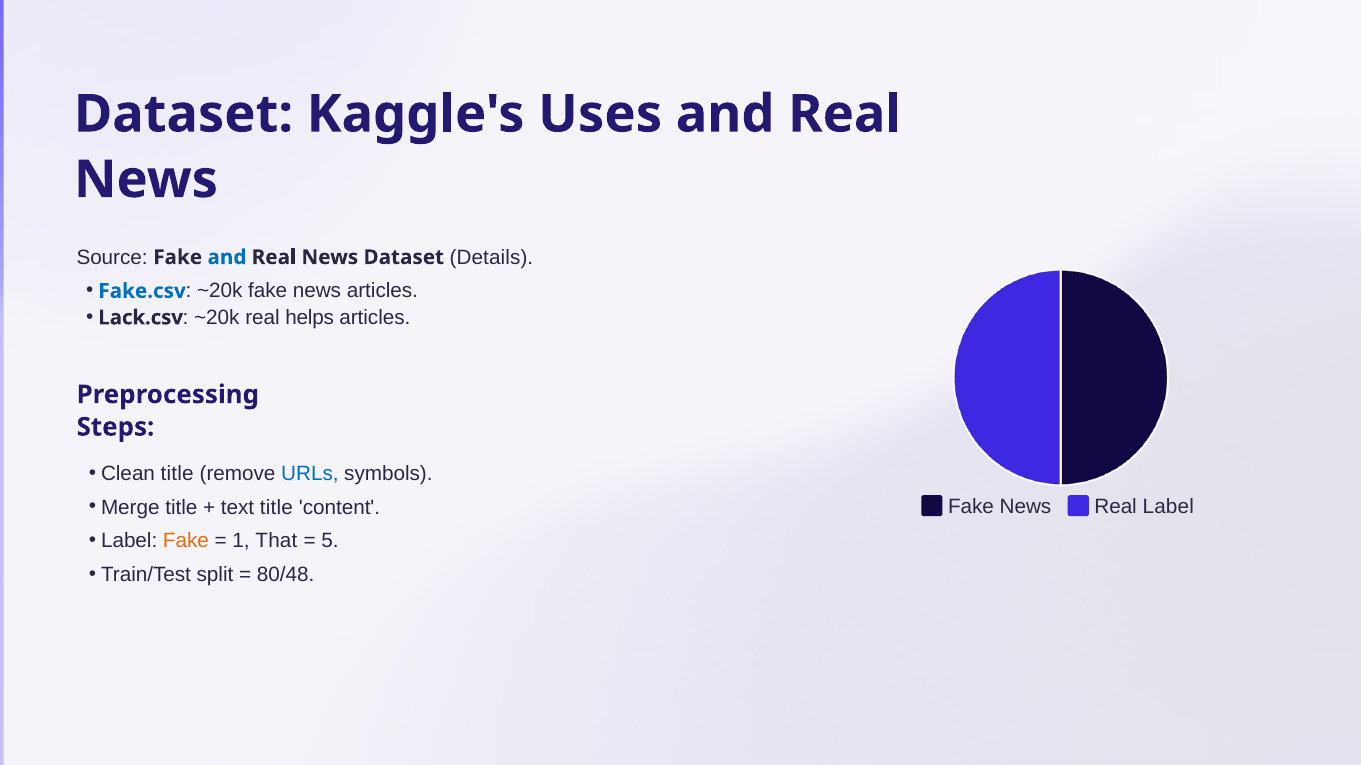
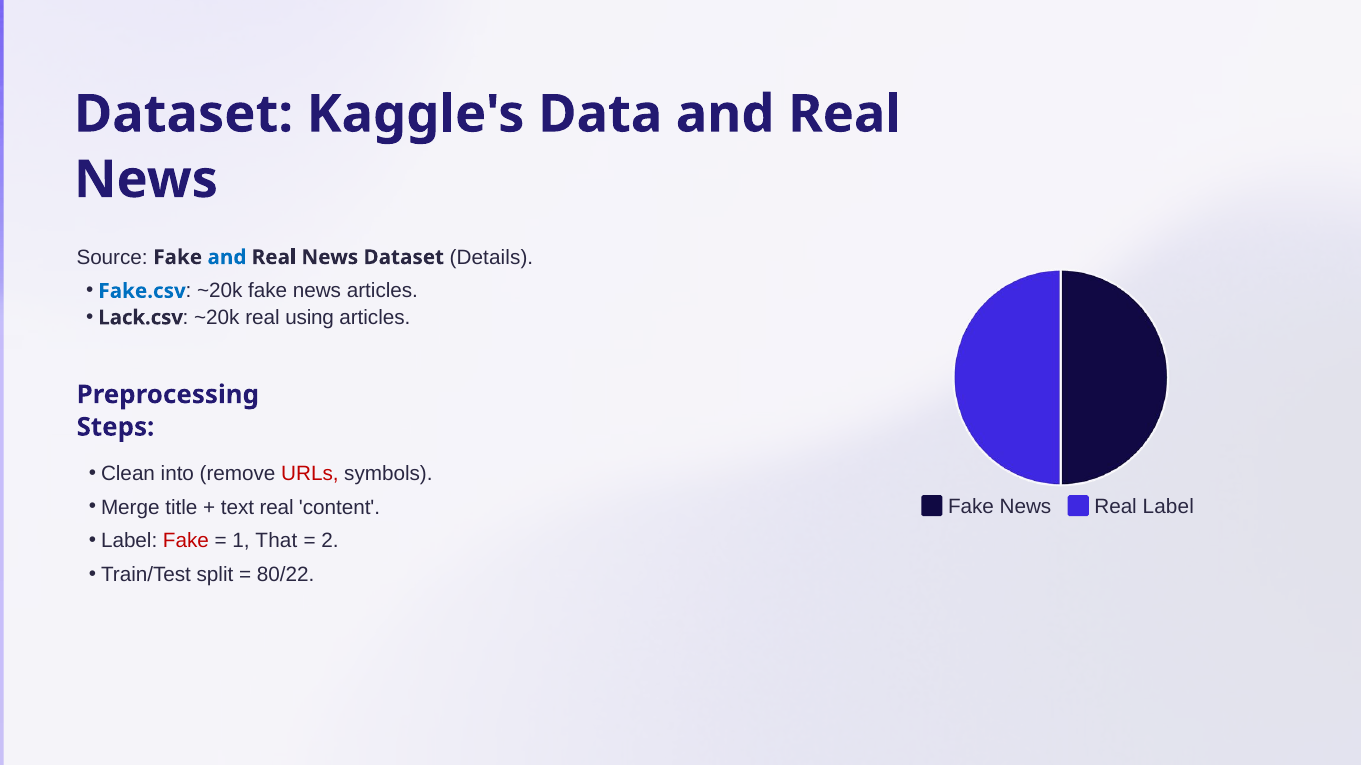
Uses: Uses -> Data (600, 114)
helps: helps -> using (310, 318)
Clean title: title -> into (177, 474)
URLs colour: blue -> red (310, 474)
text title: title -> real (277, 508)
Fake colour: orange -> red (186, 541)
5: 5 -> 2 (330, 541)
80/48: 80/48 -> 80/22 (286, 575)
